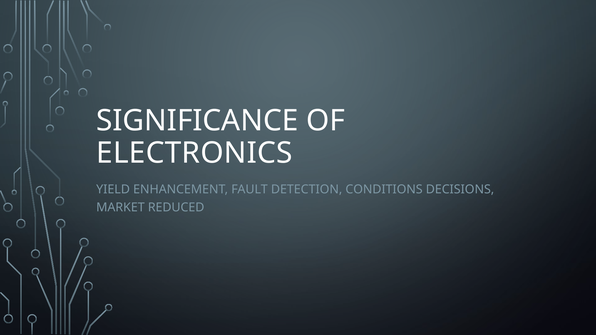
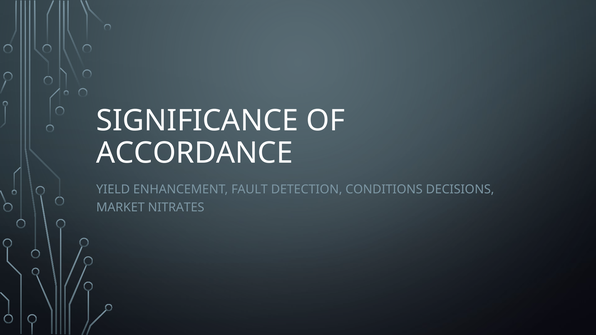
ELECTRONICS: ELECTRONICS -> ACCORDANCE (195, 153)
REDUCED: REDUCED -> NITRATES (176, 208)
